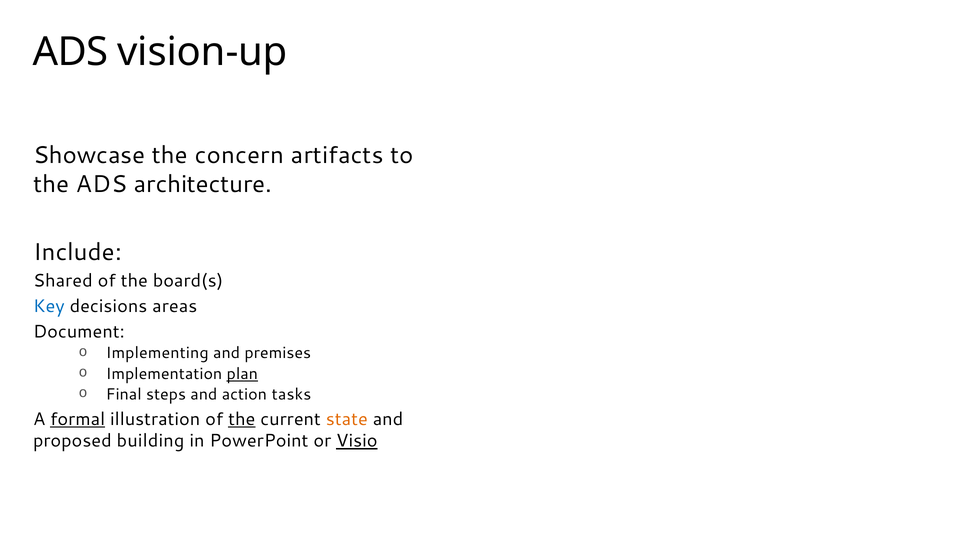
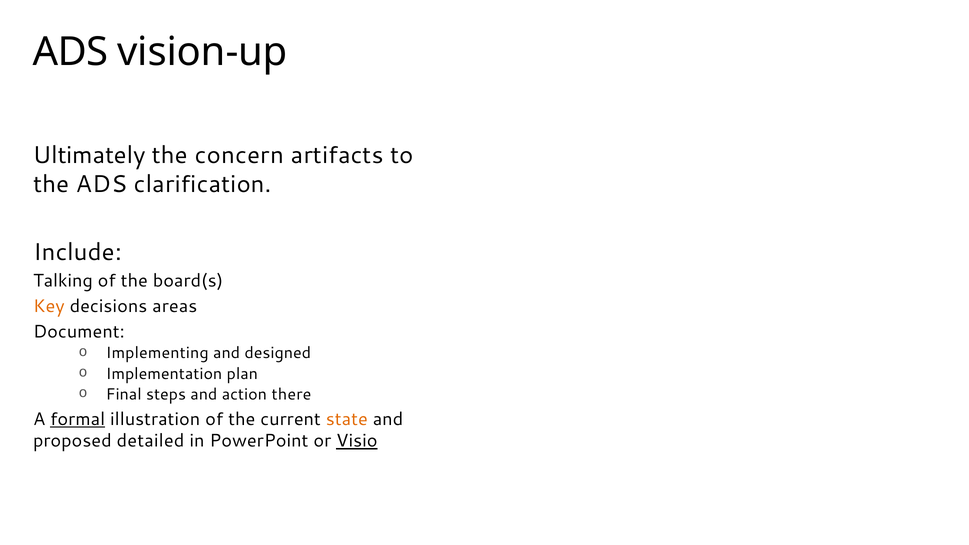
Showcase: Showcase -> Ultimately (89, 155)
architecture: architecture -> clarification (203, 184)
Shared: Shared -> Talking (63, 281)
Key colour: blue -> orange (49, 306)
premises: premises -> designed (278, 353)
plan underline: present -> none (242, 374)
tasks: tasks -> there (292, 395)
the underline: present -> none (242, 419)
building: building -> detailed (150, 441)
